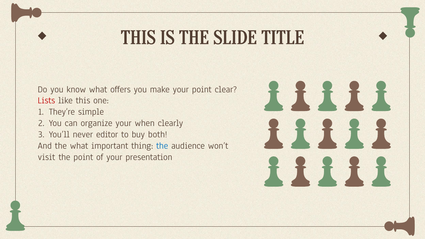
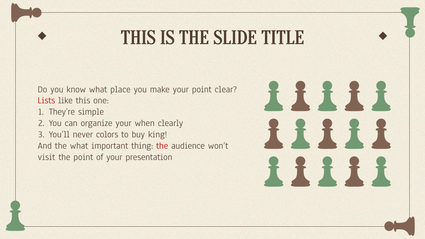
offers: offers -> place (120, 89)
editor: editor -> colors (107, 135)
both: both -> king (158, 135)
the colour: blue -> red (162, 146)
